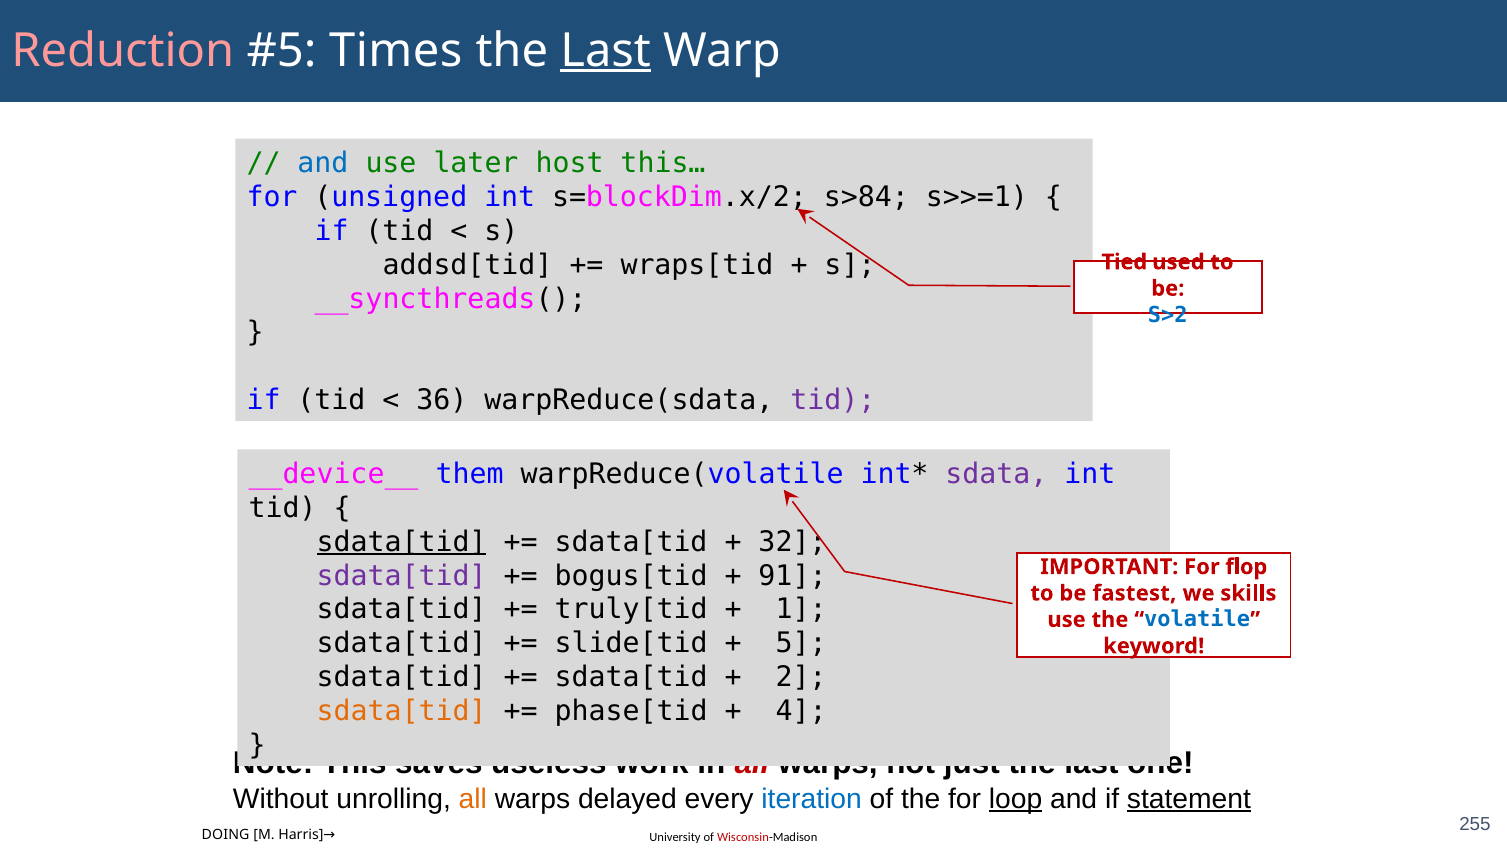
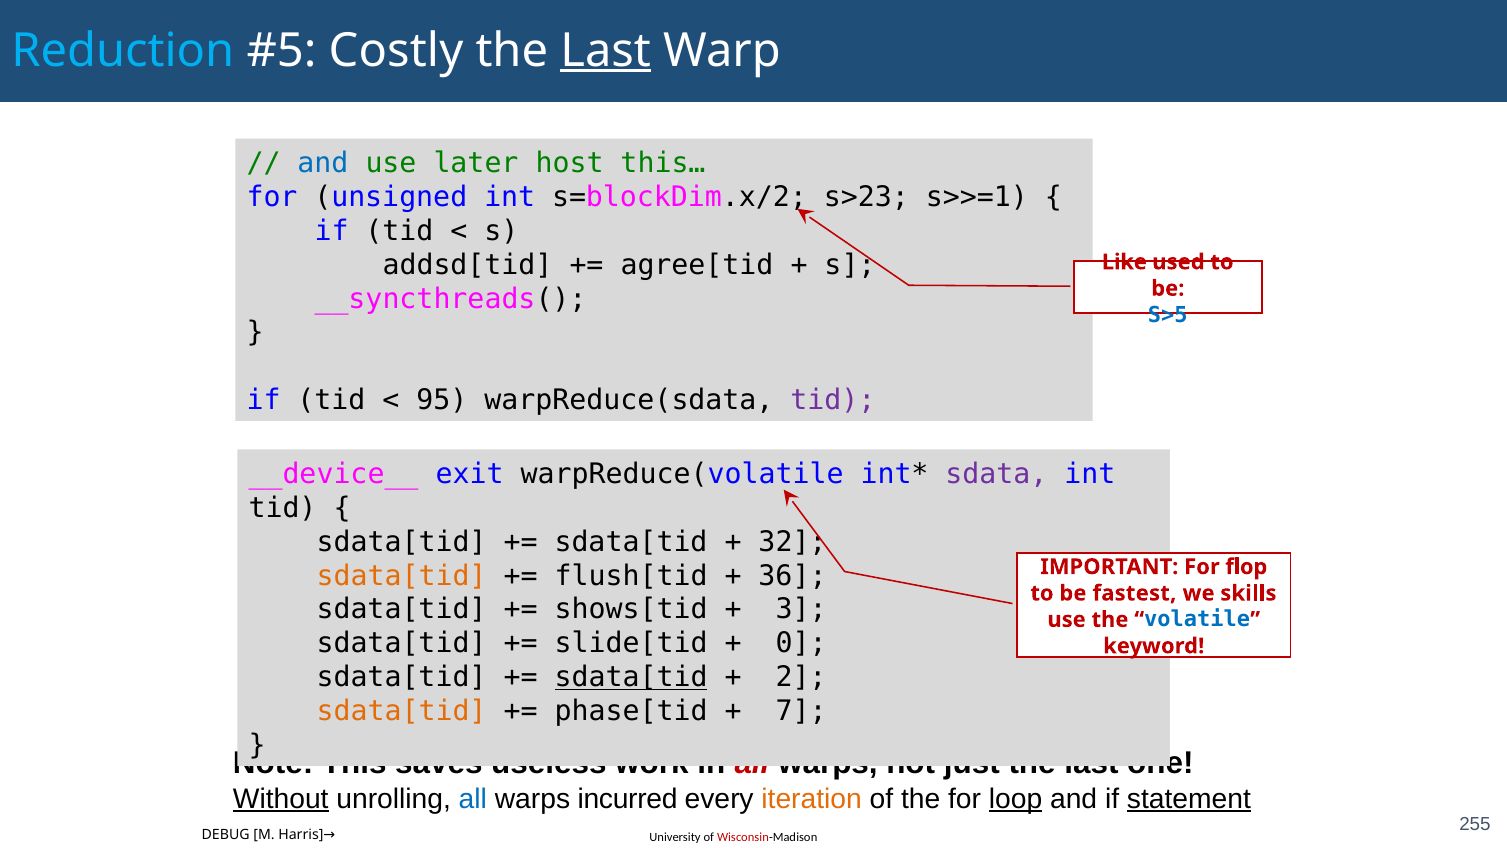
Reduction colour: pink -> light blue (123, 51)
Times: Times -> Costly (396, 51)
s>84: s>84 -> s>23 (866, 197)
wraps[tid: wraps[tid -> agree[tid (697, 265)
Tied: Tied -> Like (1124, 262)
S>2: S>2 -> S>5 (1168, 315)
36: 36 -> 95 (442, 400)
them: them -> exit (470, 474)
sdata[tid underline: present -> none (402, 542)
sdata[tid colour: purple -> orange (402, 576)
bogus[tid: bogus[tid -> flush[tid (631, 576)
91: 91 -> 36 (793, 576)
truly[tid: truly[tid -> shows[tid (631, 609)
1: 1 -> 3 (801, 609)
5: 5 -> 0 (801, 643)
sdata[tid underline: none -> present (631, 677)
4: 4 -> 7 (801, 711)
Without underline: none -> present (281, 799)
all colour: orange -> blue (473, 799)
delayed: delayed -> incurred (628, 799)
iteration colour: blue -> orange (812, 799)
DOING: DOING -> DEBUG (226, 834)
